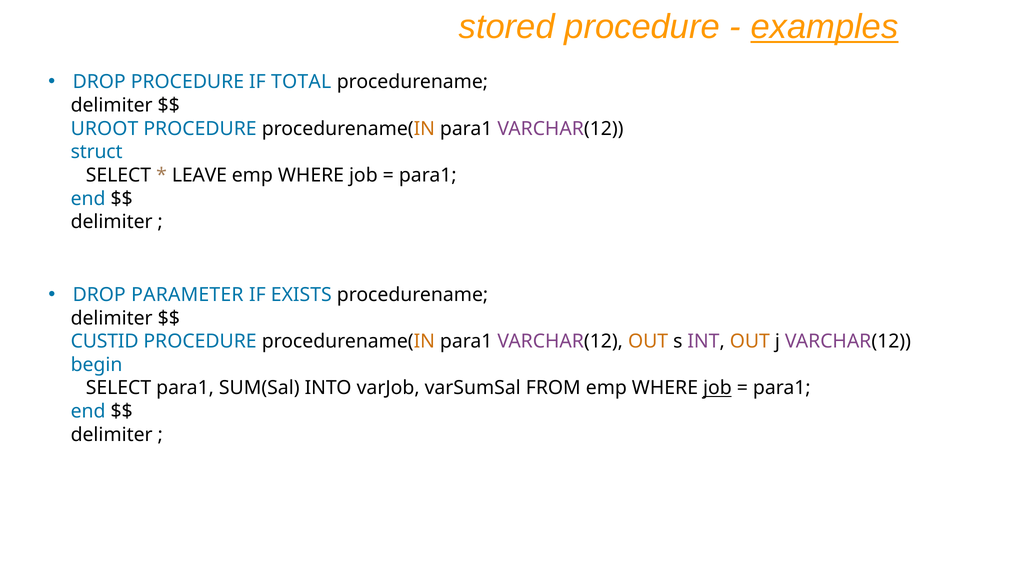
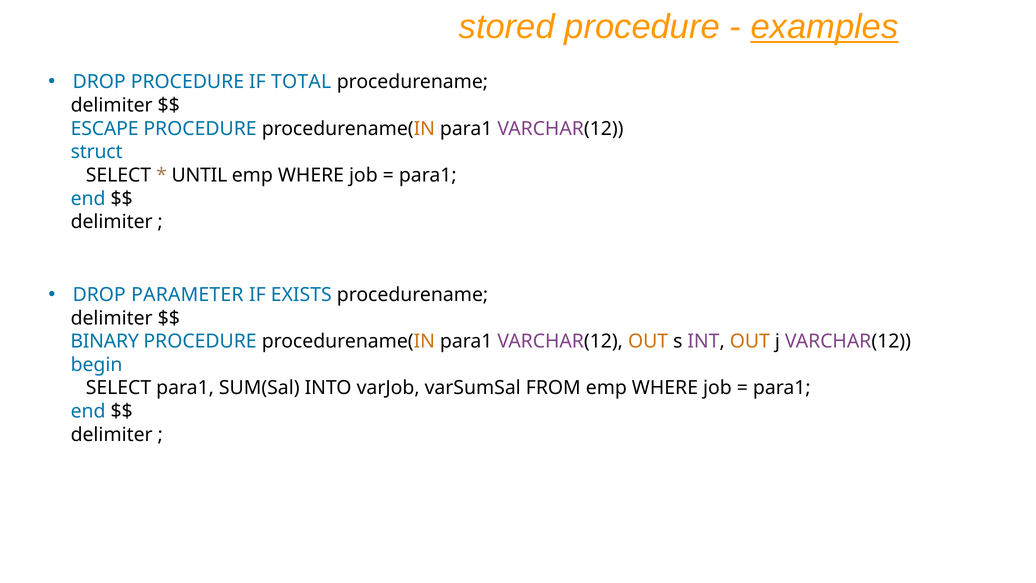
UROOT: UROOT -> ESCAPE (105, 129)
LEAVE: LEAVE -> UNTIL (199, 175)
CUSTID: CUSTID -> BINARY (105, 341)
job underline: present -> none (717, 388)
